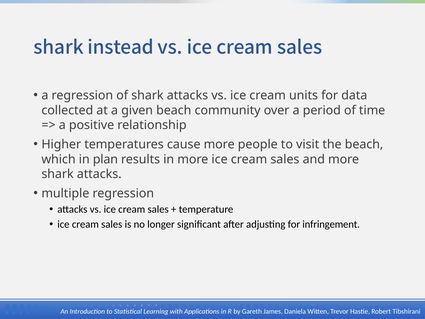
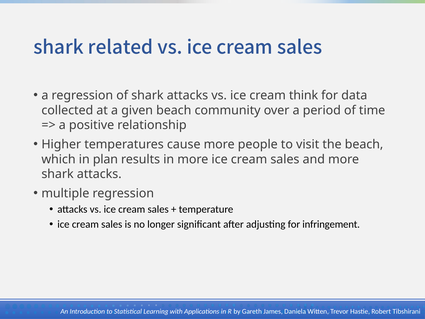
instead: instead -> related (121, 48)
units: units -> think (304, 95)
